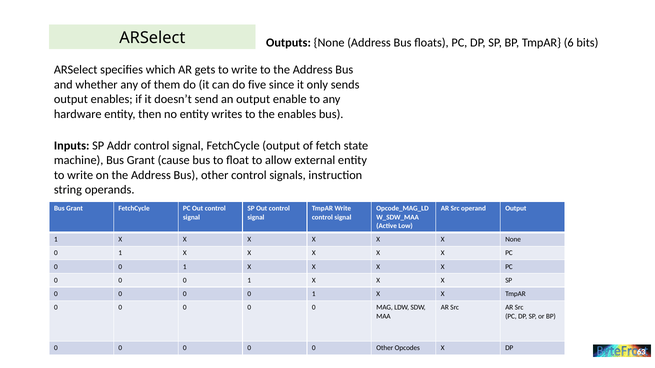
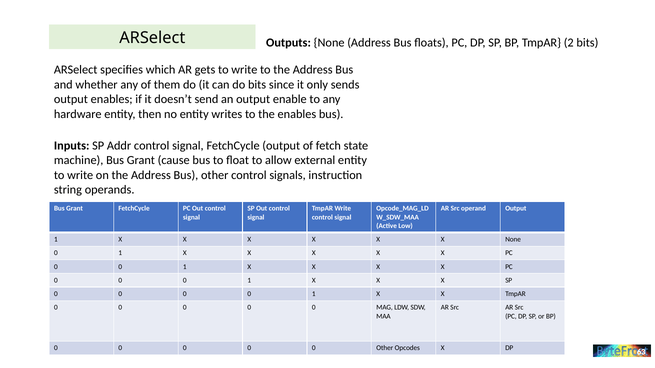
6: 6 -> 2 (569, 43)
do five: five -> bits (257, 85)
